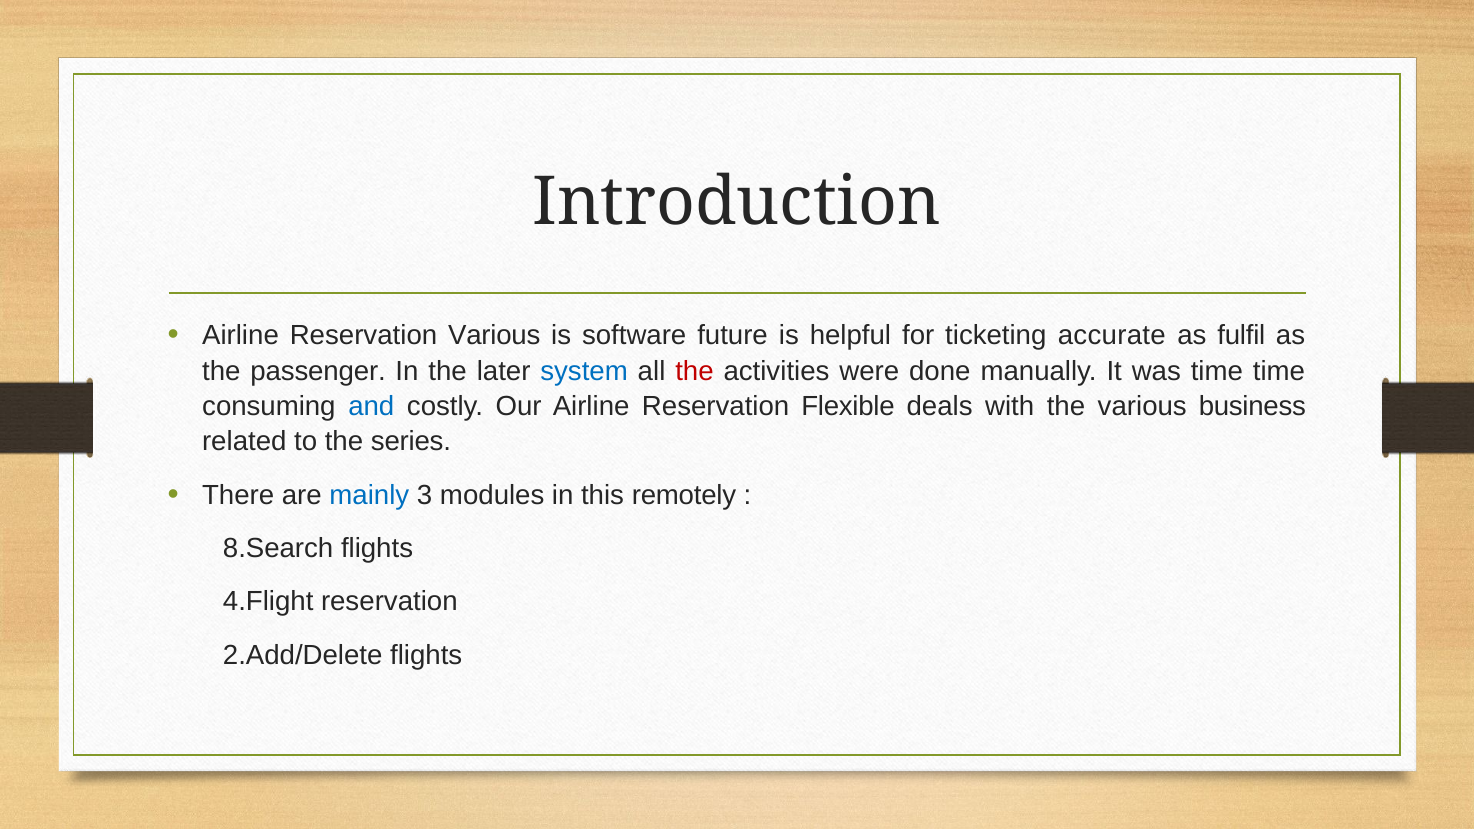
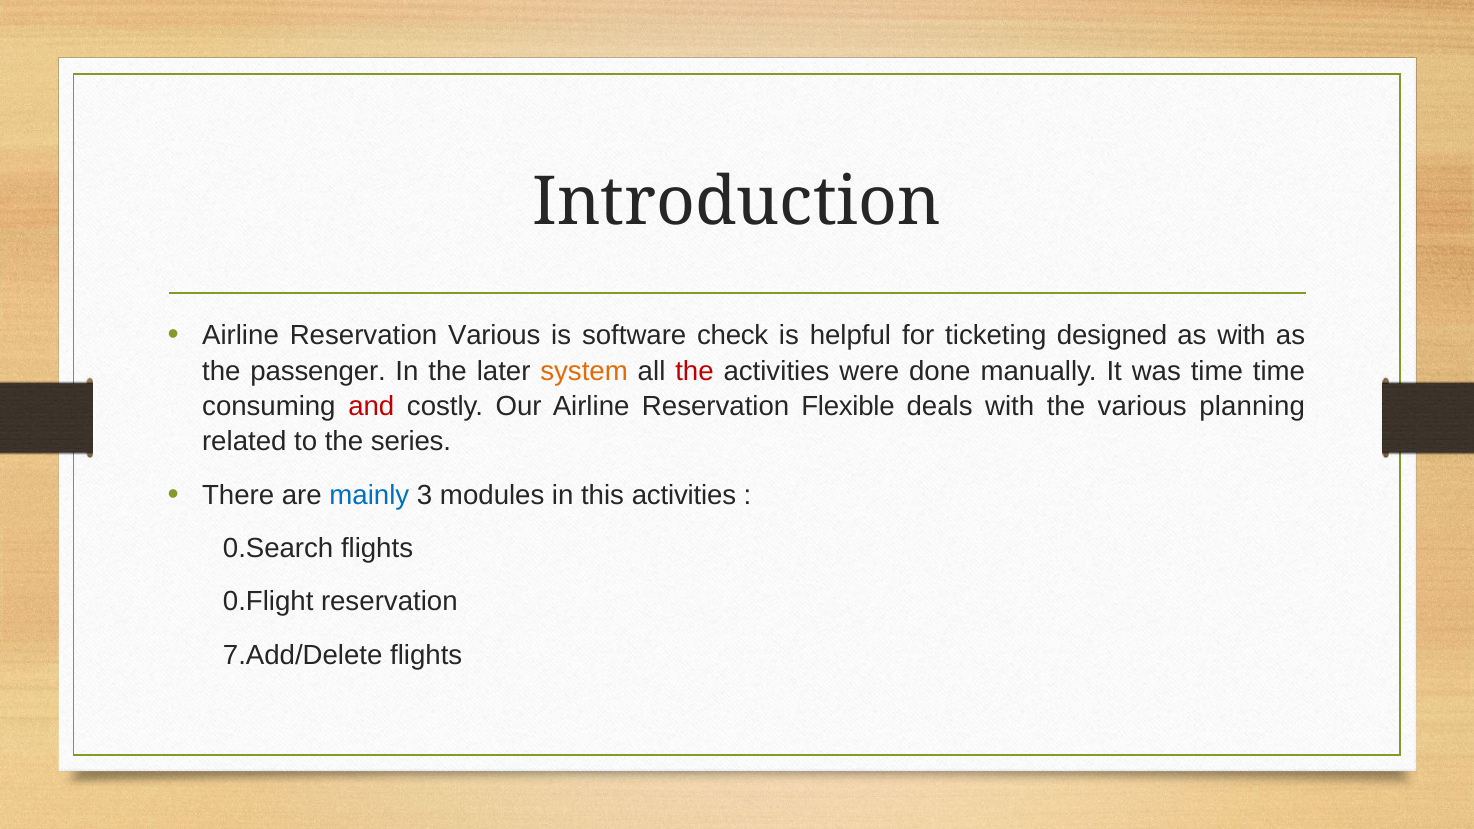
future: future -> check (733, 335)
accurate: accurate -> designed (1112, 335)
as fulfil: fulfil -> with (1241, 335)
system colour: blue -> orange (584, 371)
and colour: blue -> red (371, 406)
business: business -> planning (1252, 406)
this remotely: remotely -> activities (684, 495)
8.Search: 8.Search -> 0.Search (278, 548)
4.Flight: 4.Flight -> 0.Flight (268, 602)
2.Add/Delete: 2.Add/Delete -> 7.Add/Delete (303, 655)
